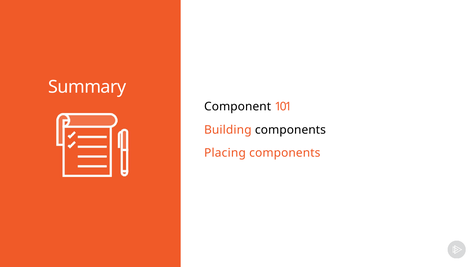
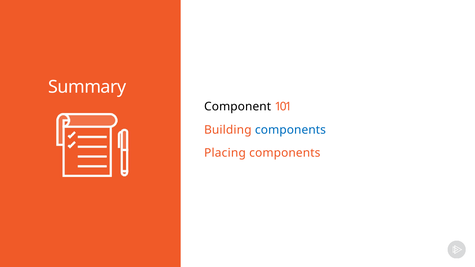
components colour: black -> blue (290, 130)
